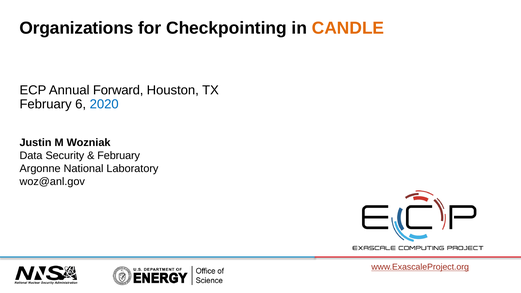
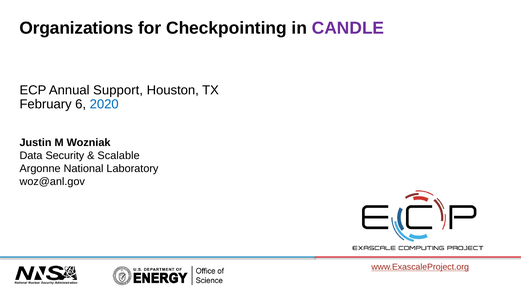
CANDLE colour: orange -> purple (348, 28)
Forward: Forward -> Support (118, 90)
February: February -> Scalable (119, 156)
